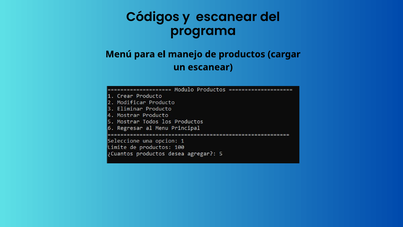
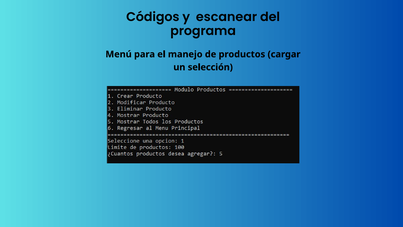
un escanear: escanear -> selección (210, 67)
